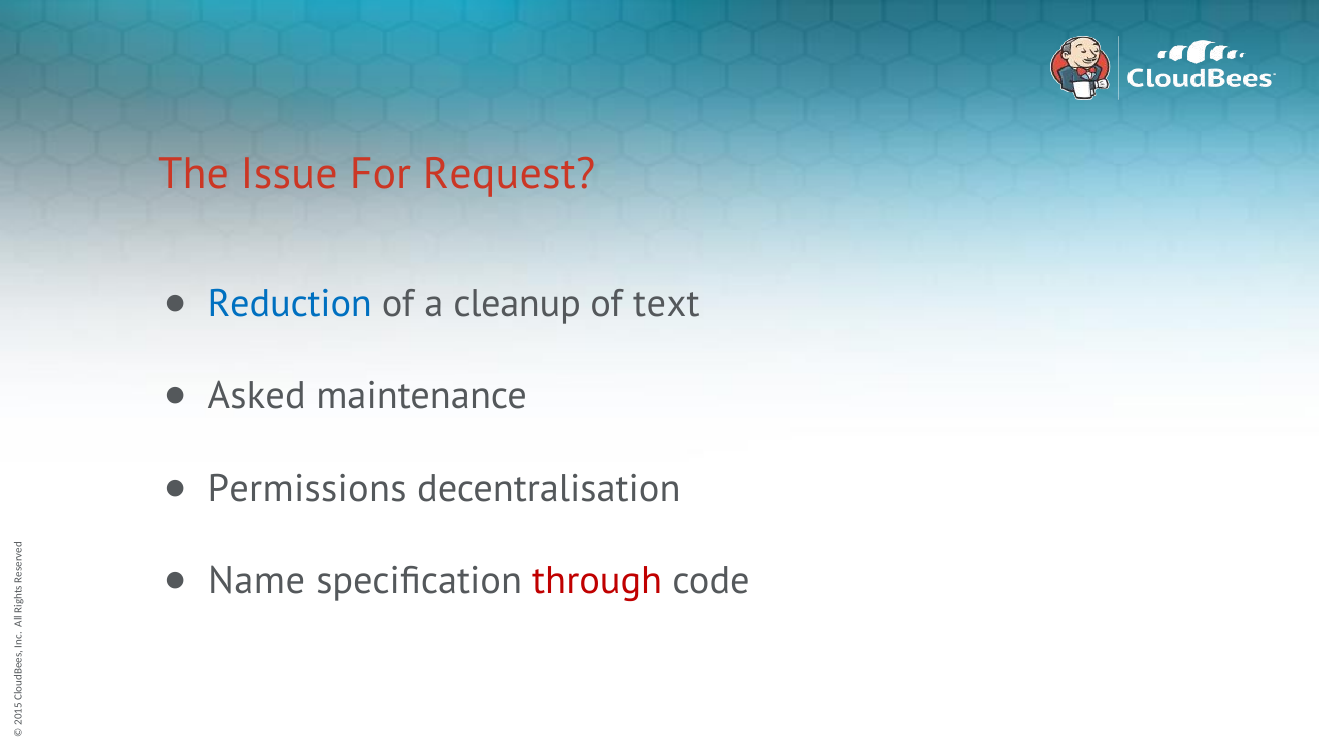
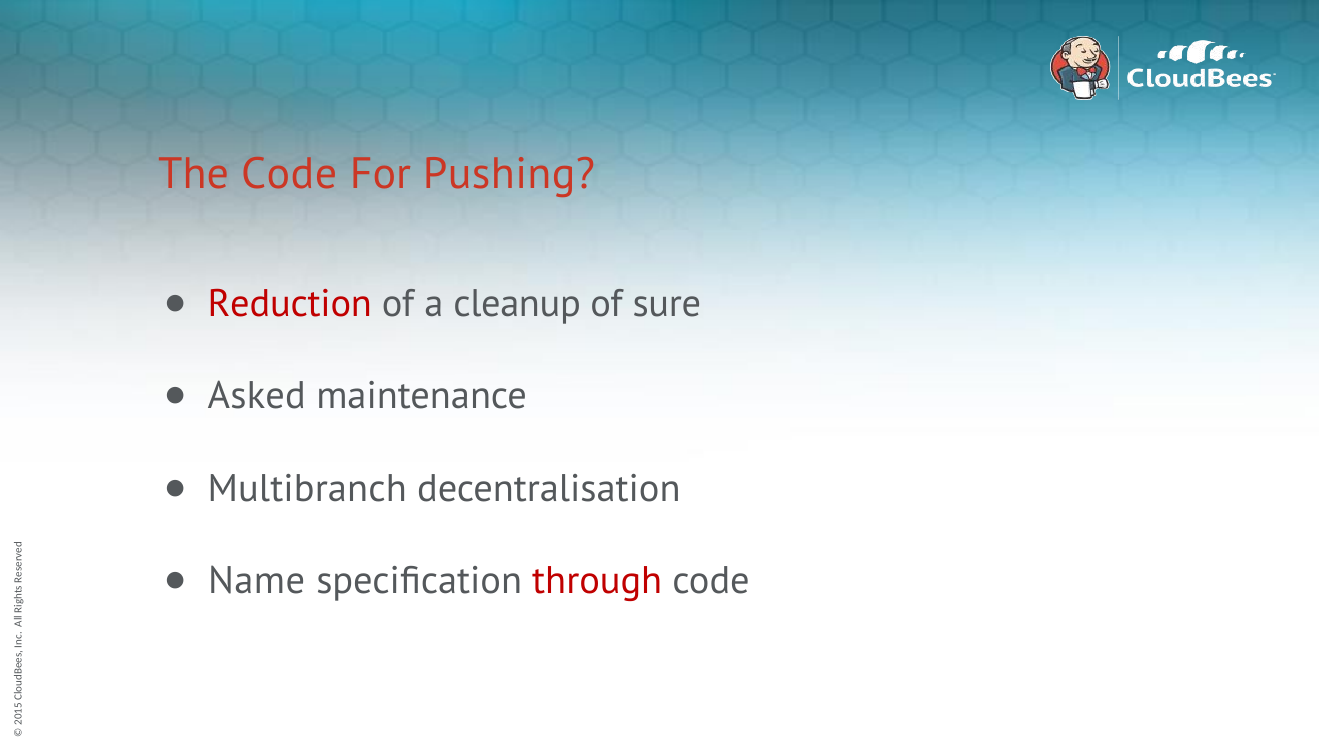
The Issue: Issue -> Code (289, 174)
Request: Request -> Pushing (509, 174)
Reduction colour: blue -> red (290, 304)
text: text -> sure (667, 304)
Permissions: Permissions -> Multibranch (307, 488)
